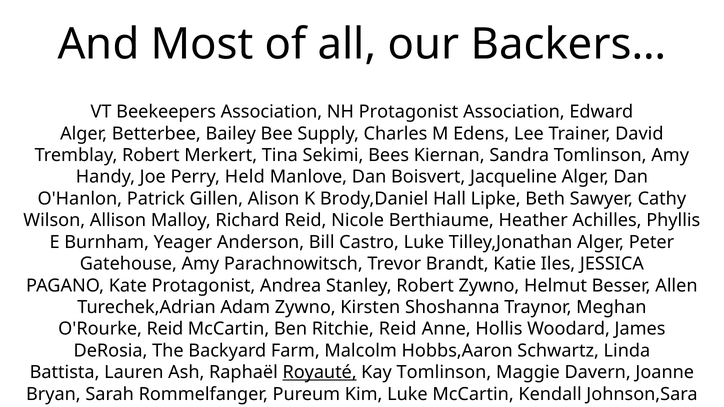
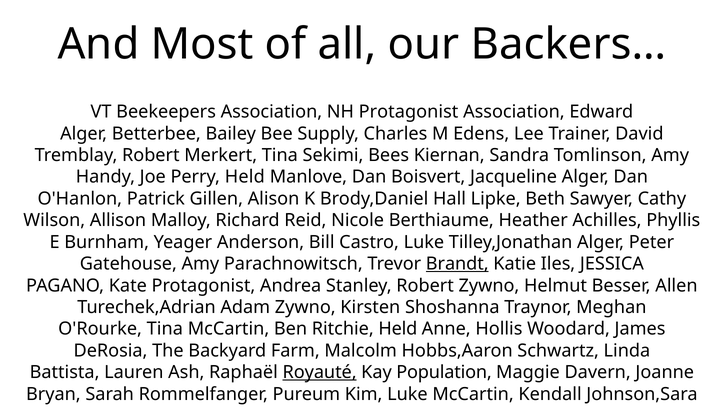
Brandt underline: none -> present (457, 264)
O'Rourke Reid: Reid -> Tina (165, 329)
Ritchie Reid: Reid -> Held (398, 329)
Kay Tomlinson: Tomlinson -> Population (444, 373)
